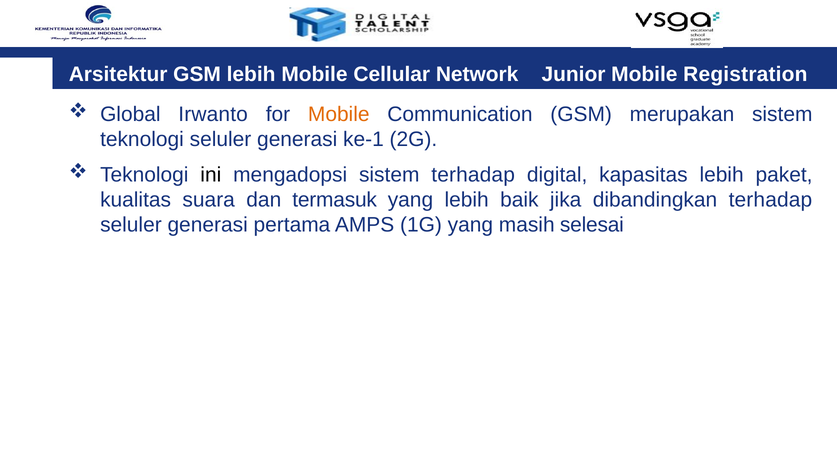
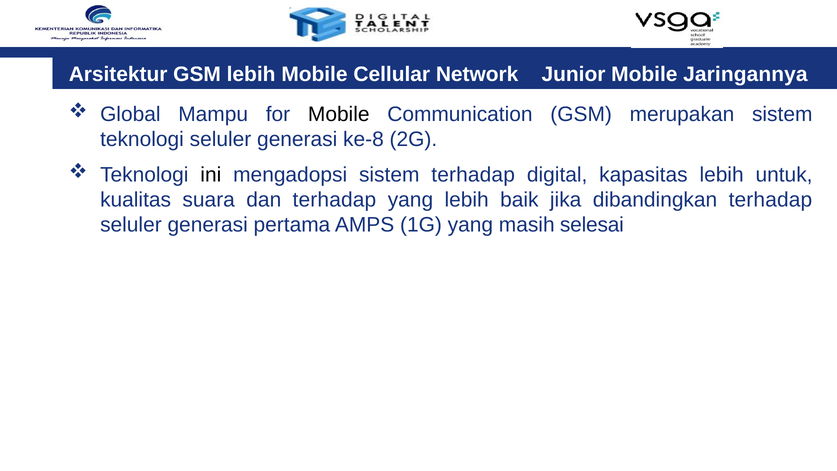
Registration: Registration -> Jaringannya (745, 75)
Irwanto: Irwanto -> Mampu (213, 114)
Mobile colour: orange -> black (339, 114)
ke-1: ke-1 -> ke-8 (363, 139)
paket: paket -> untuk (784, 175)
dan termasuk: termasuk -> terhadap (334, 200)
